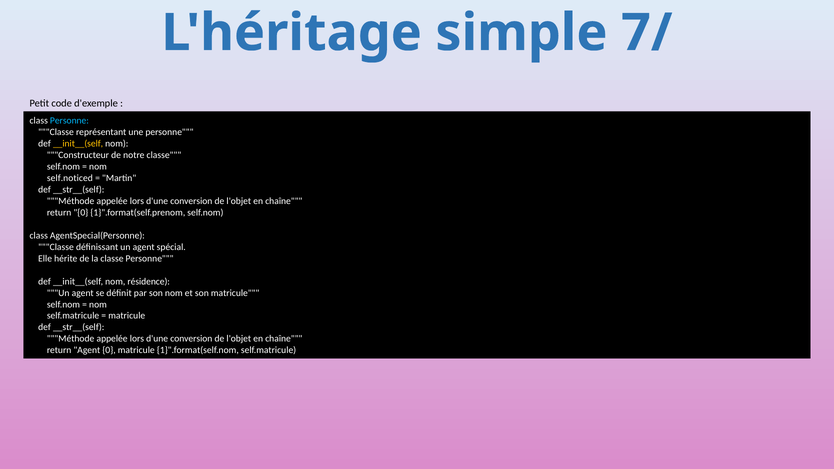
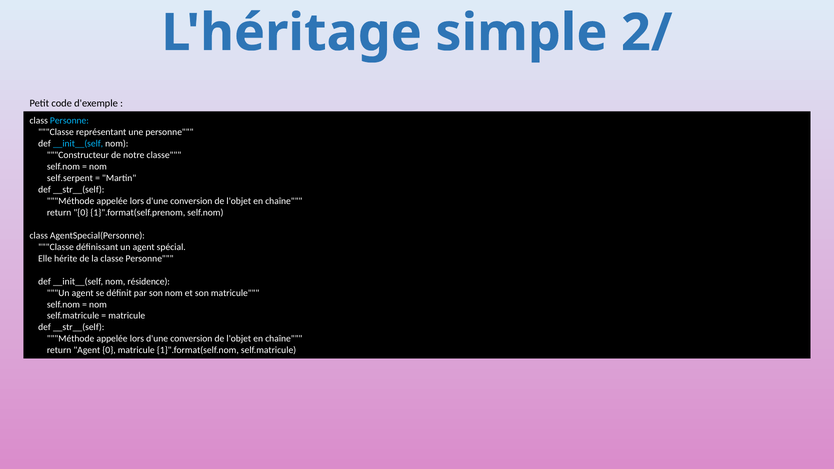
7/: 7/ -> 2/ (647, 33)
__init__(self colour: yellow -> light blue (78, 144)
self.noticed: self.noticed -> self.serpent (70, 178)
